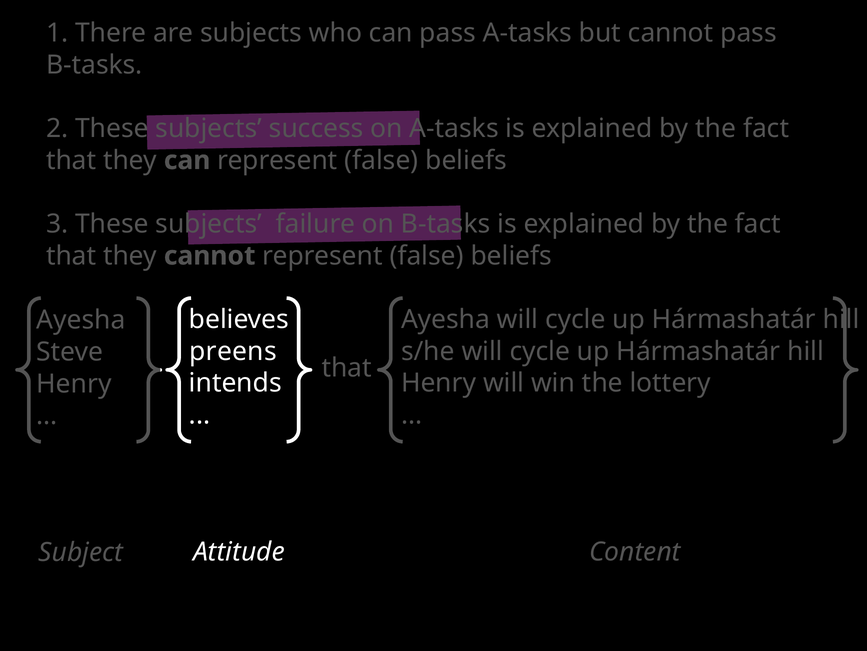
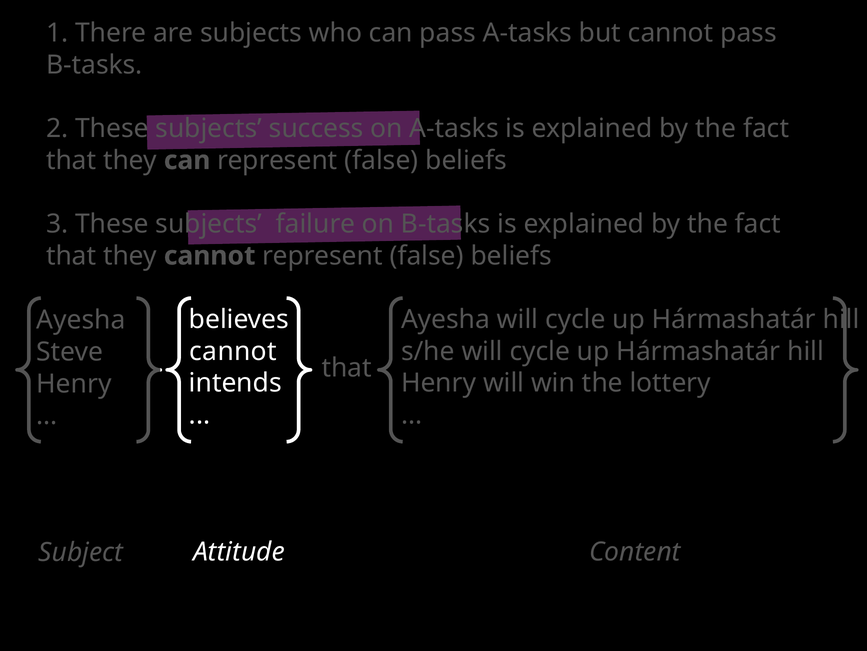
preens: preens -> cannot (233, 351)
